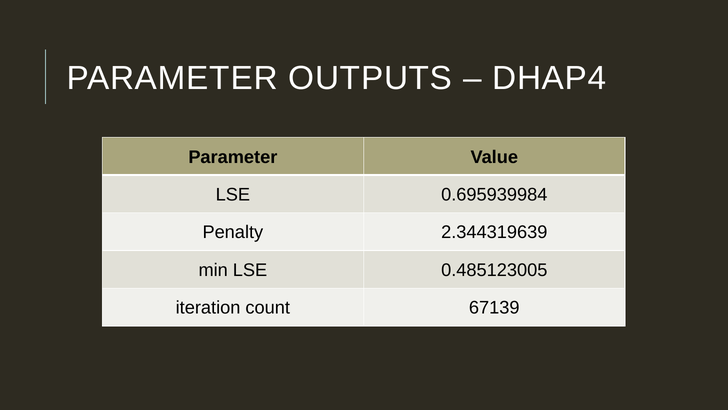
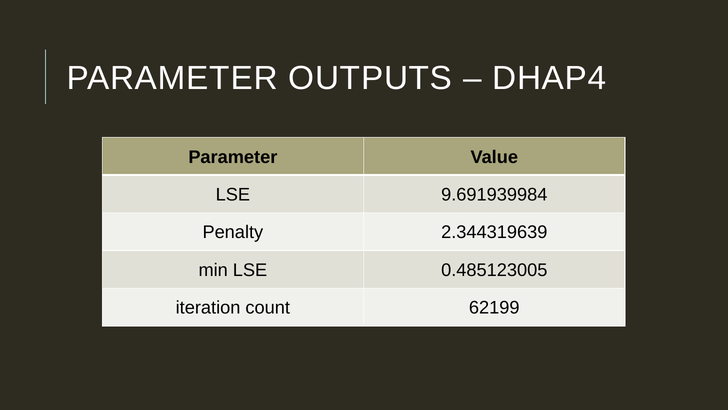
0.695939984: 0.695939984 -> 9.691939984 (494, 195)
67139: 67139 -> 62199 (494, 308)
